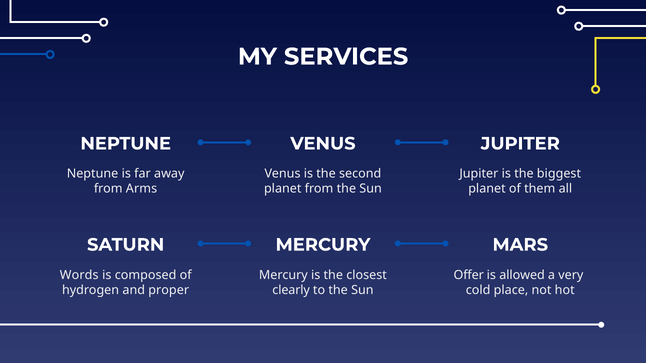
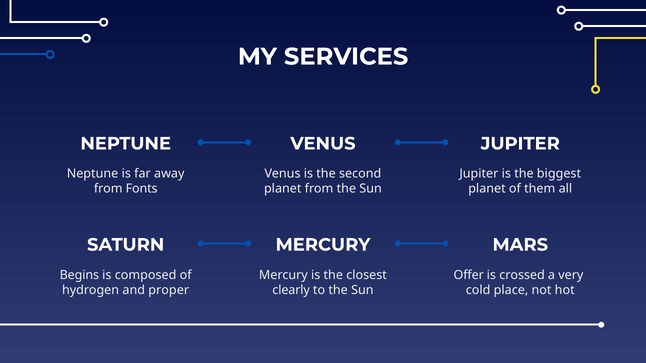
Arms: Arms -> Fonts (142, 189)
Words: Words -> Begins (79, 275)
allowed: allowed -> crossed (522, 275)
